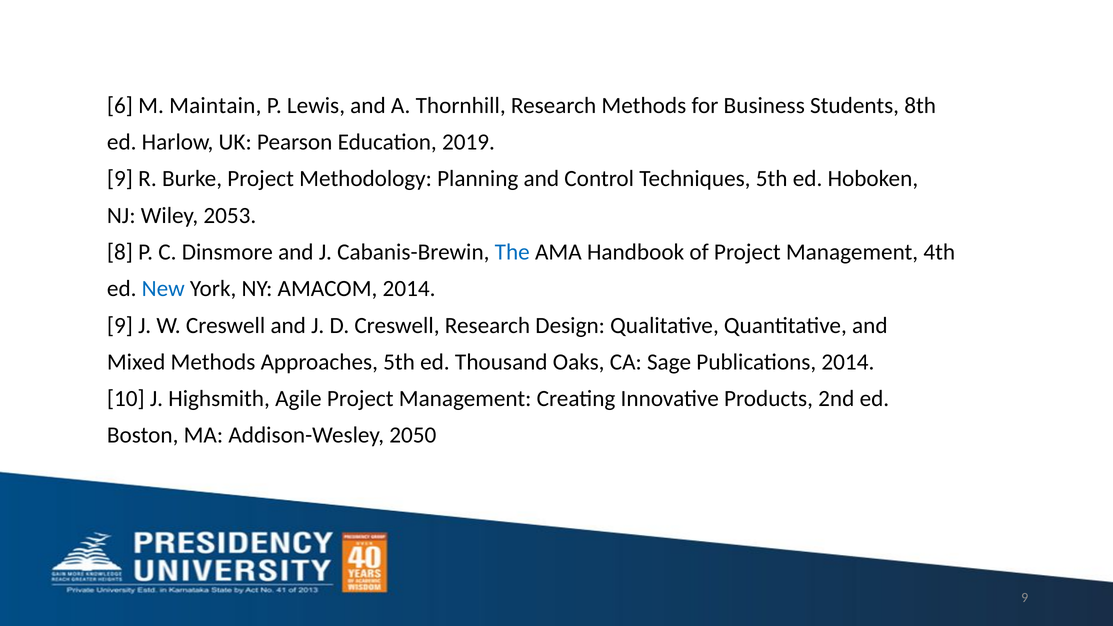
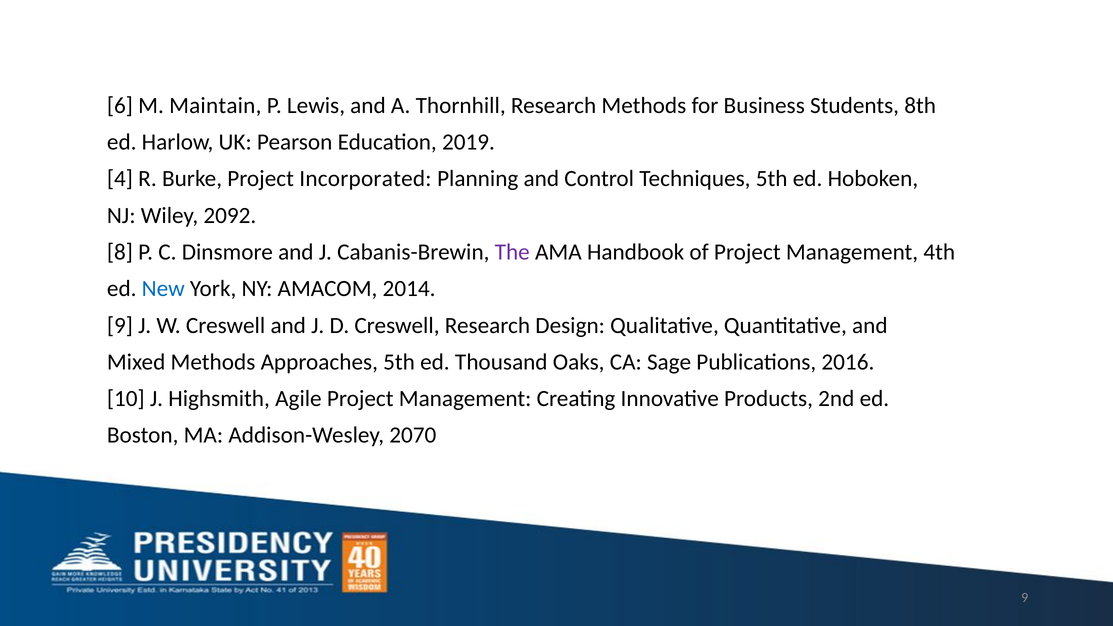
9: 9 -> 4 (120, 179)
Methodology: Methodology -> Incorporated (365, 179)
2053: 2053 -> 2092 (230, 215)
The colour: blue -> purple (512, 252)
Publications 2014: 2014 -> 2016 (848, 362)
2050: 2050 -> 2070 (413, 435)
